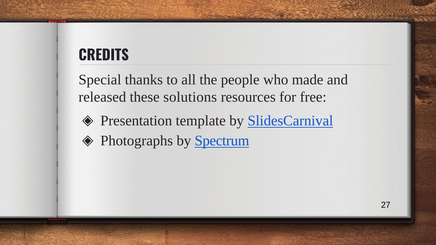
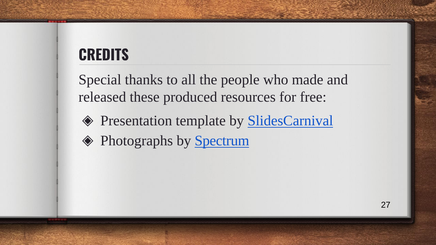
solutions: solutions -> produced (190, 97)
